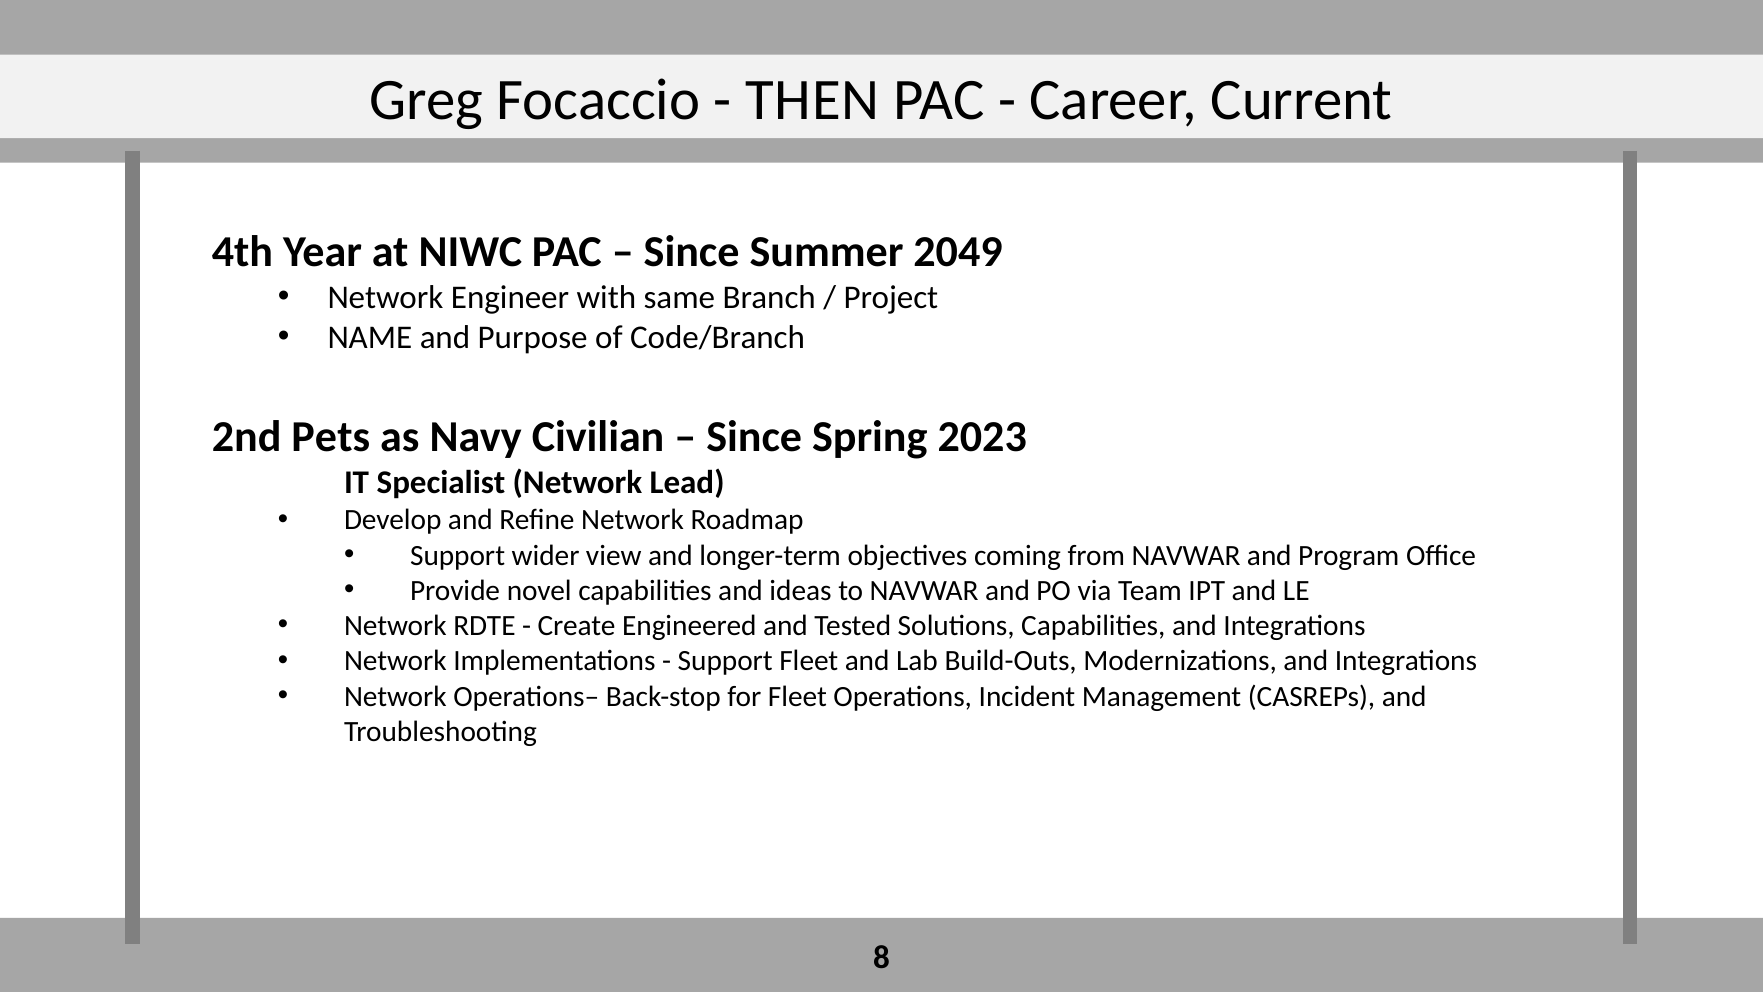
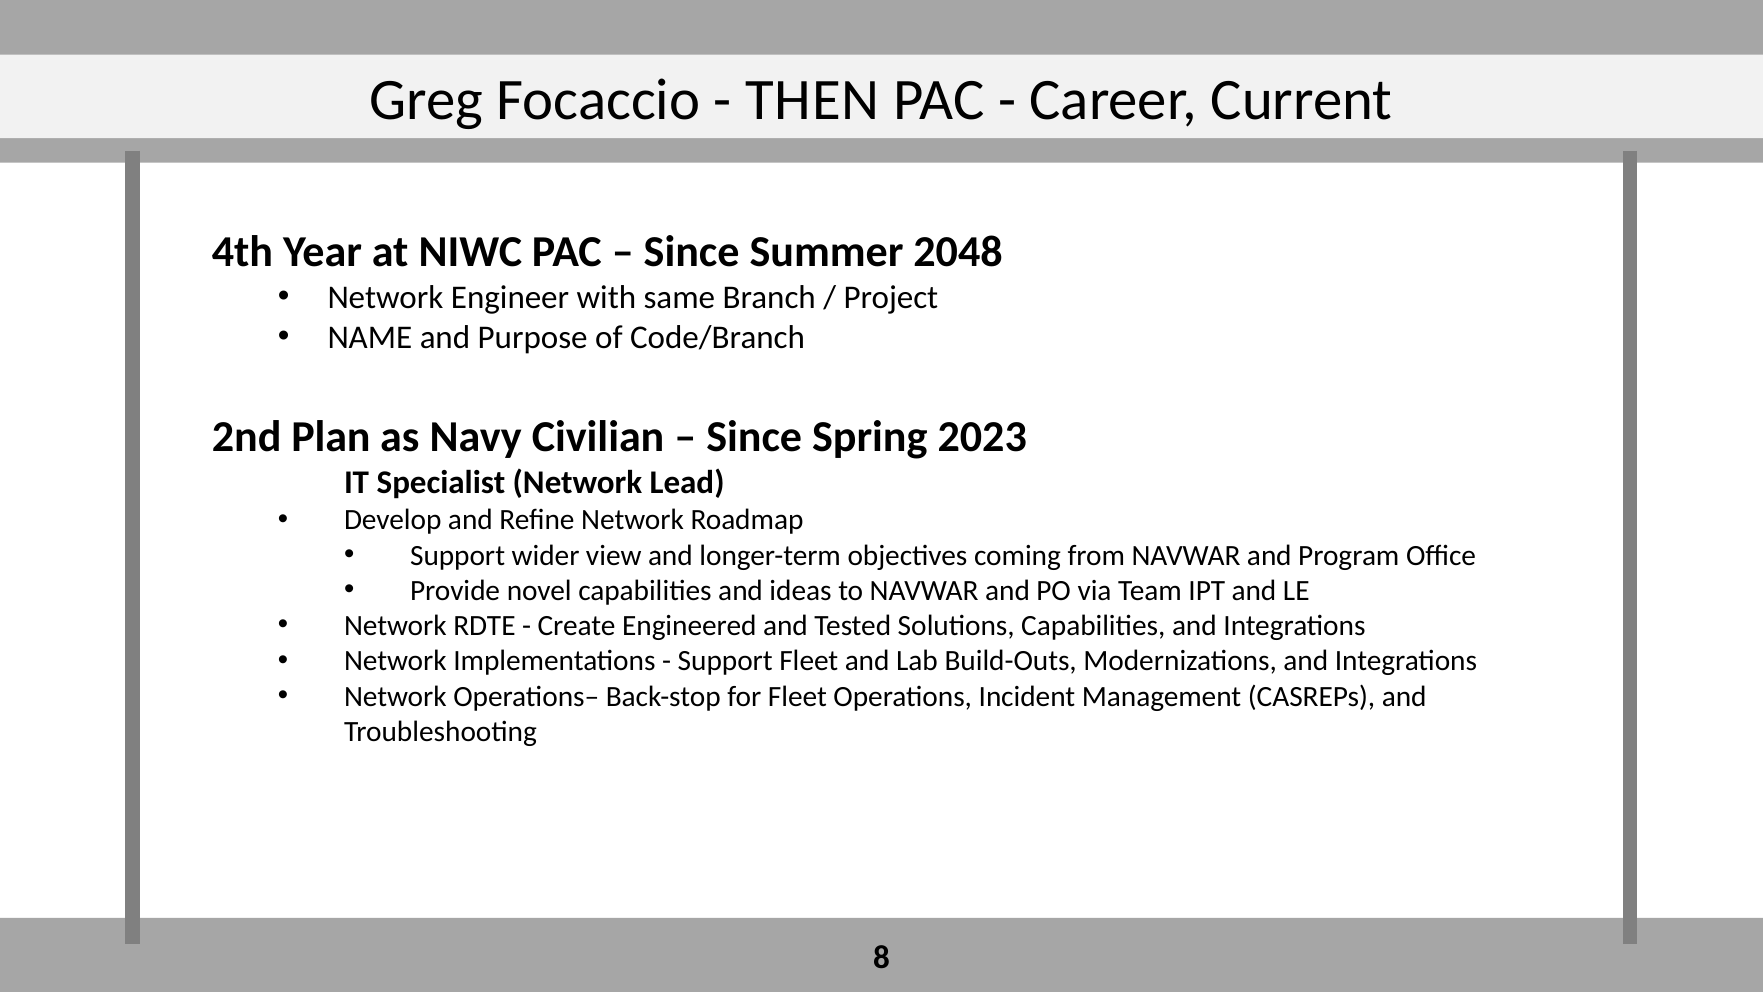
2049: 2049 -> 2048 (958, 252)
Pets: Pets -> Plan (331, 437)
